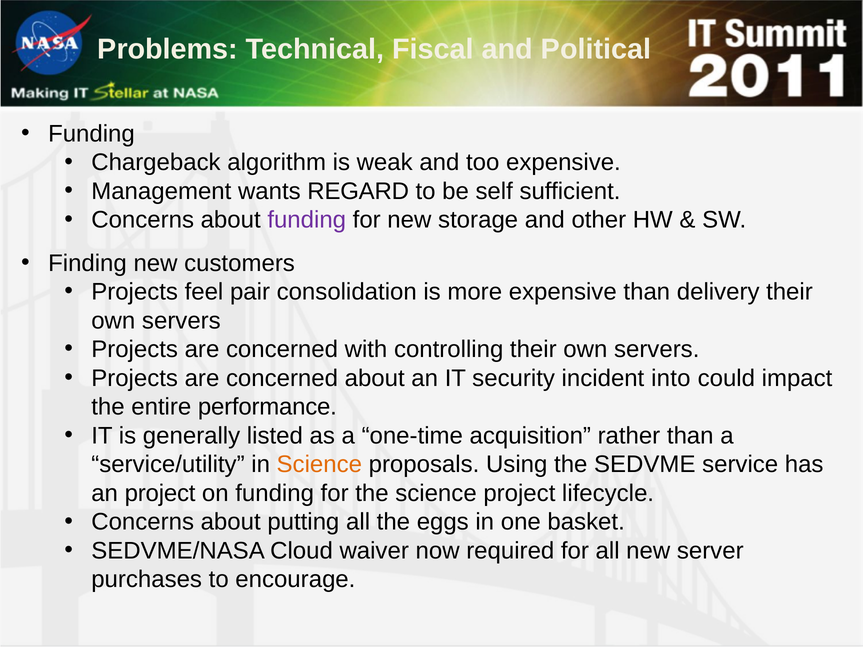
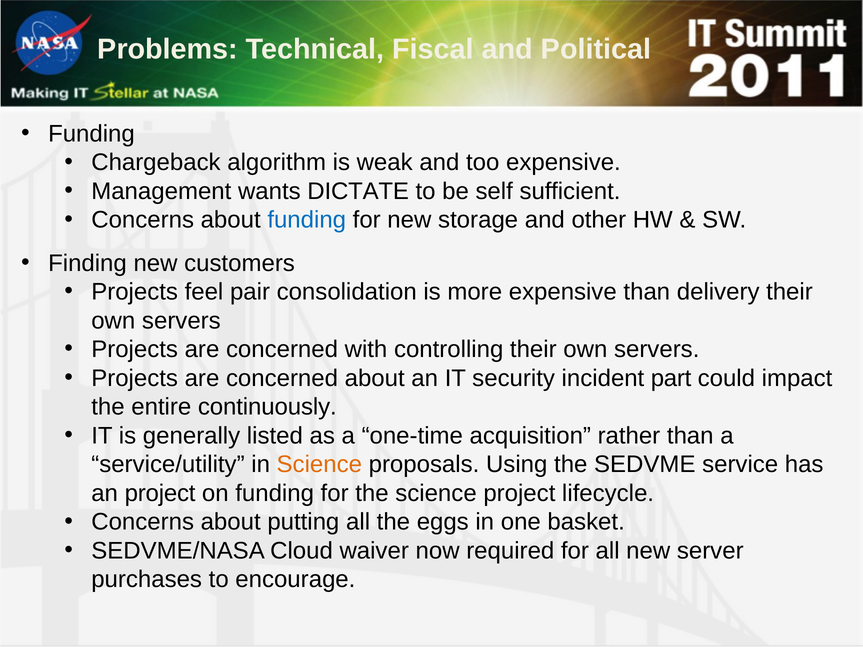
REGARD: REGARD -> DICTATE (358, 191)
funding colour: purple -> blue (307, 220)
into: into -> part (671, 378)
performance: performance -> continuously (267, 407)
